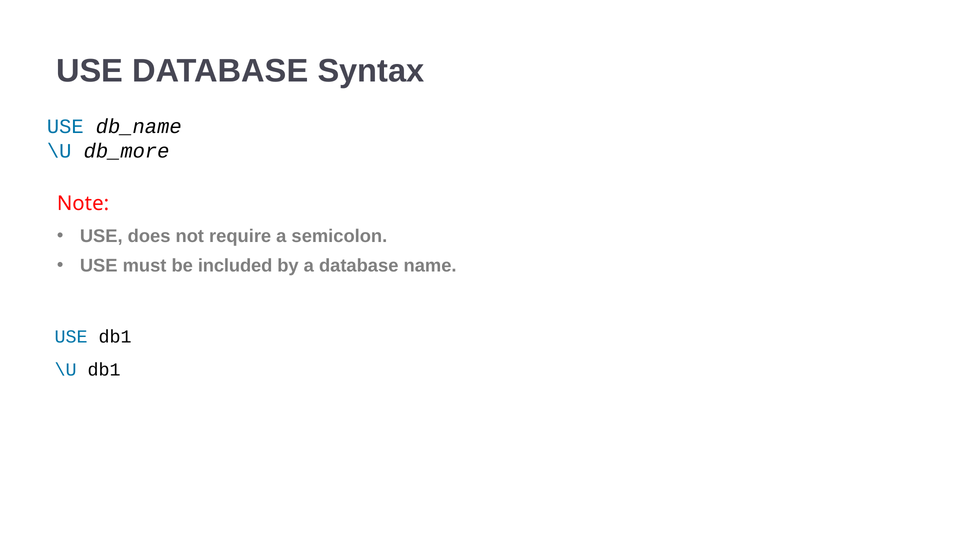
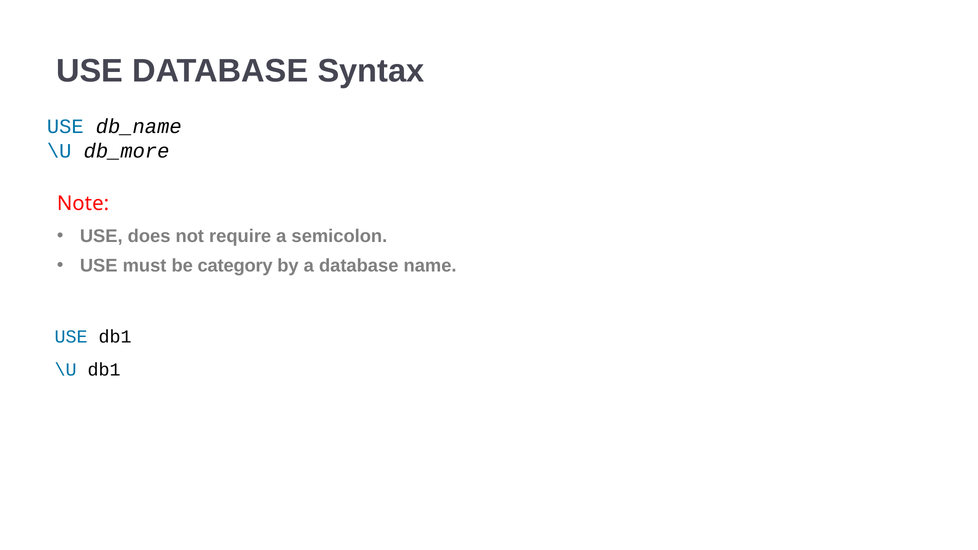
included: included -> category (235, 266)
